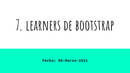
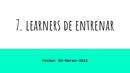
bootstrap: bootstrap -> entrenar (95, 26)
